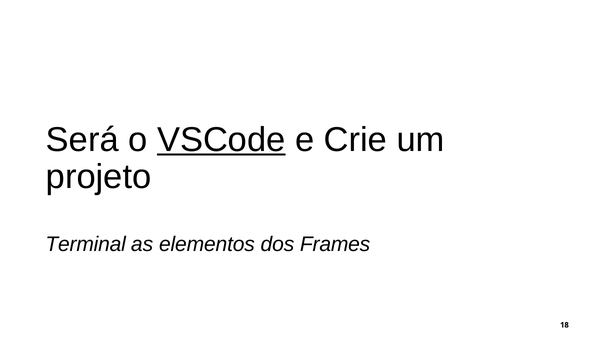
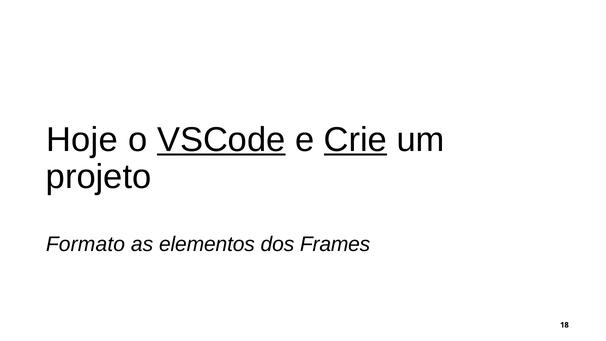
Será: Será -> Hoje (82, 140)
Crie underline: none -> present (355, 140)
Terminal: Terminal -> Formato (85, 244)
